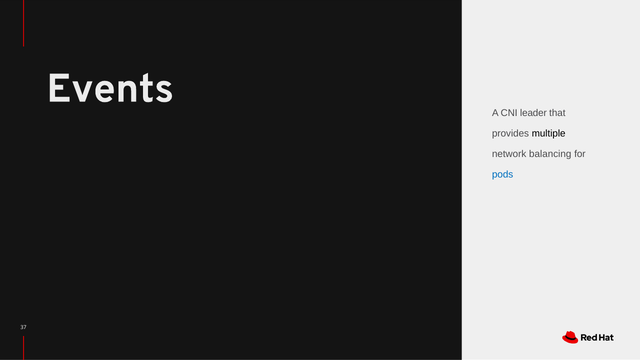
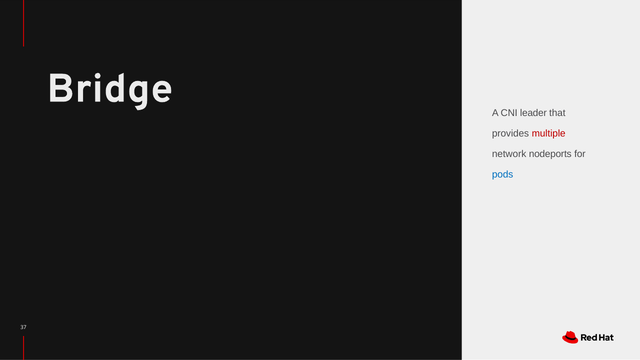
Events: Events -> Bridge (110, 89)
multiple colour: black -> red (549, 134)
balancing: balancing -> nodeports (550, 154)
